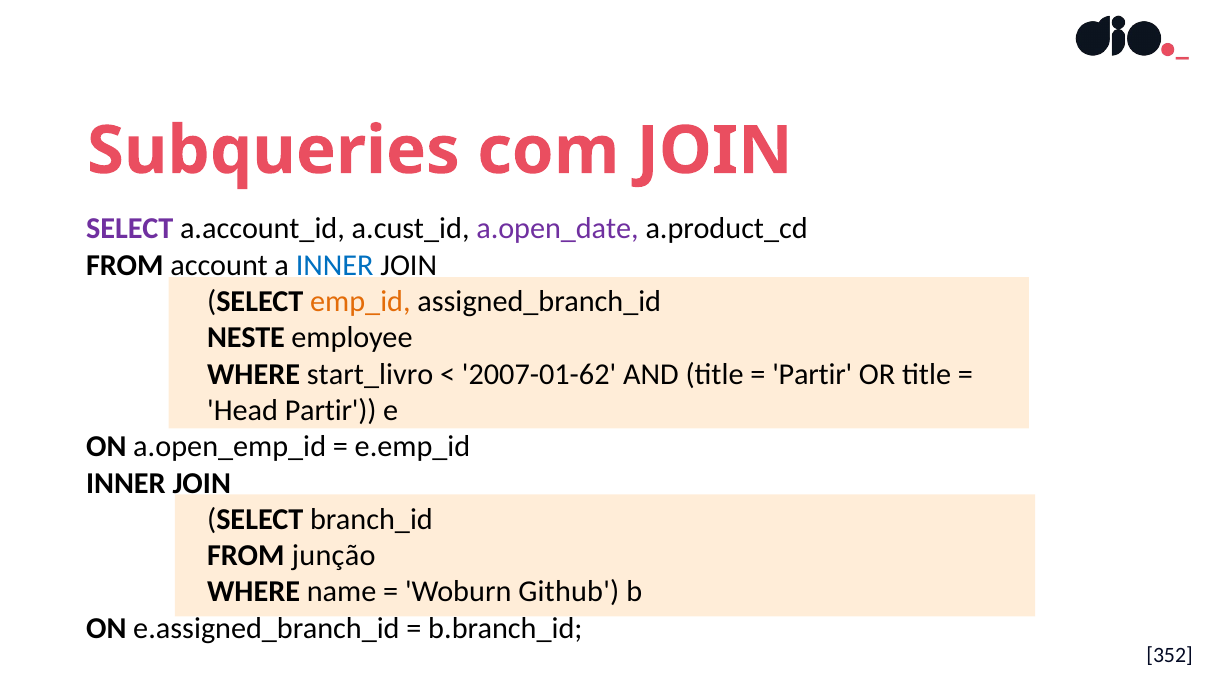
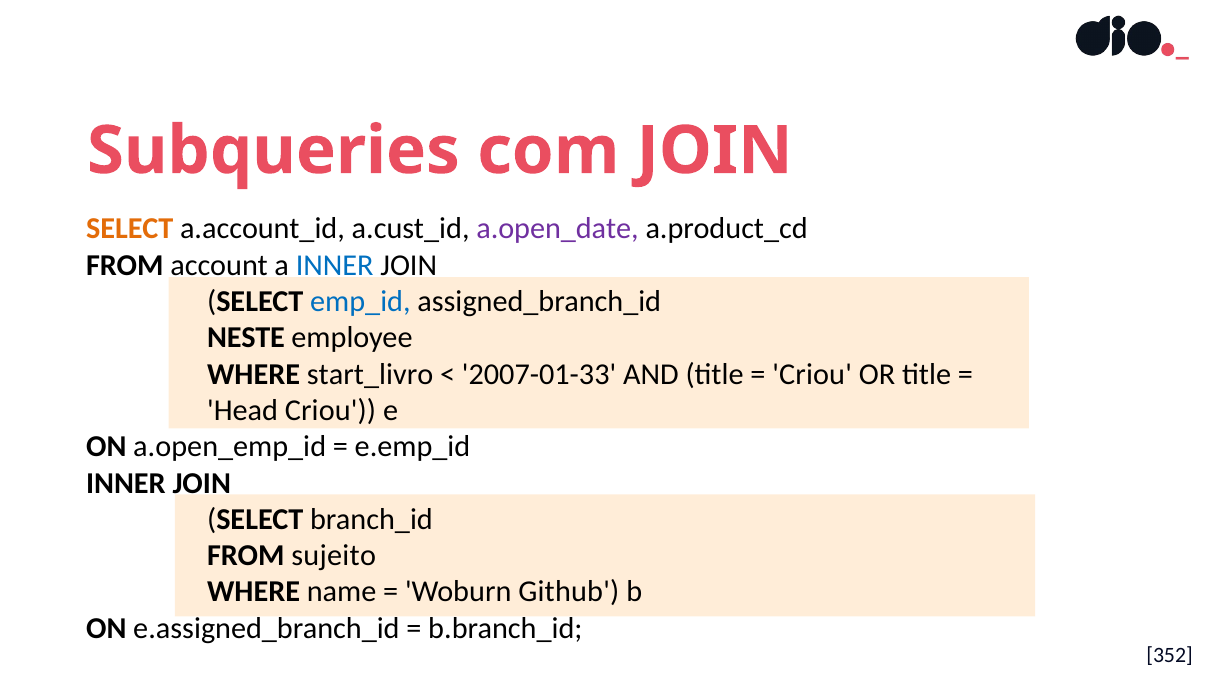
SELECT colour: purple -> orange (130, 229)
emp_id colour: orange -> blue (360, 301)
2007-01-62: 2007-01-62 -> 2007-01-33 (539, 374)
Partir: Partir -> Criou (812, 374)
Head Partir: Partir -> Criou (330, 410)
junção: junção -> sujeito (334, 555)
